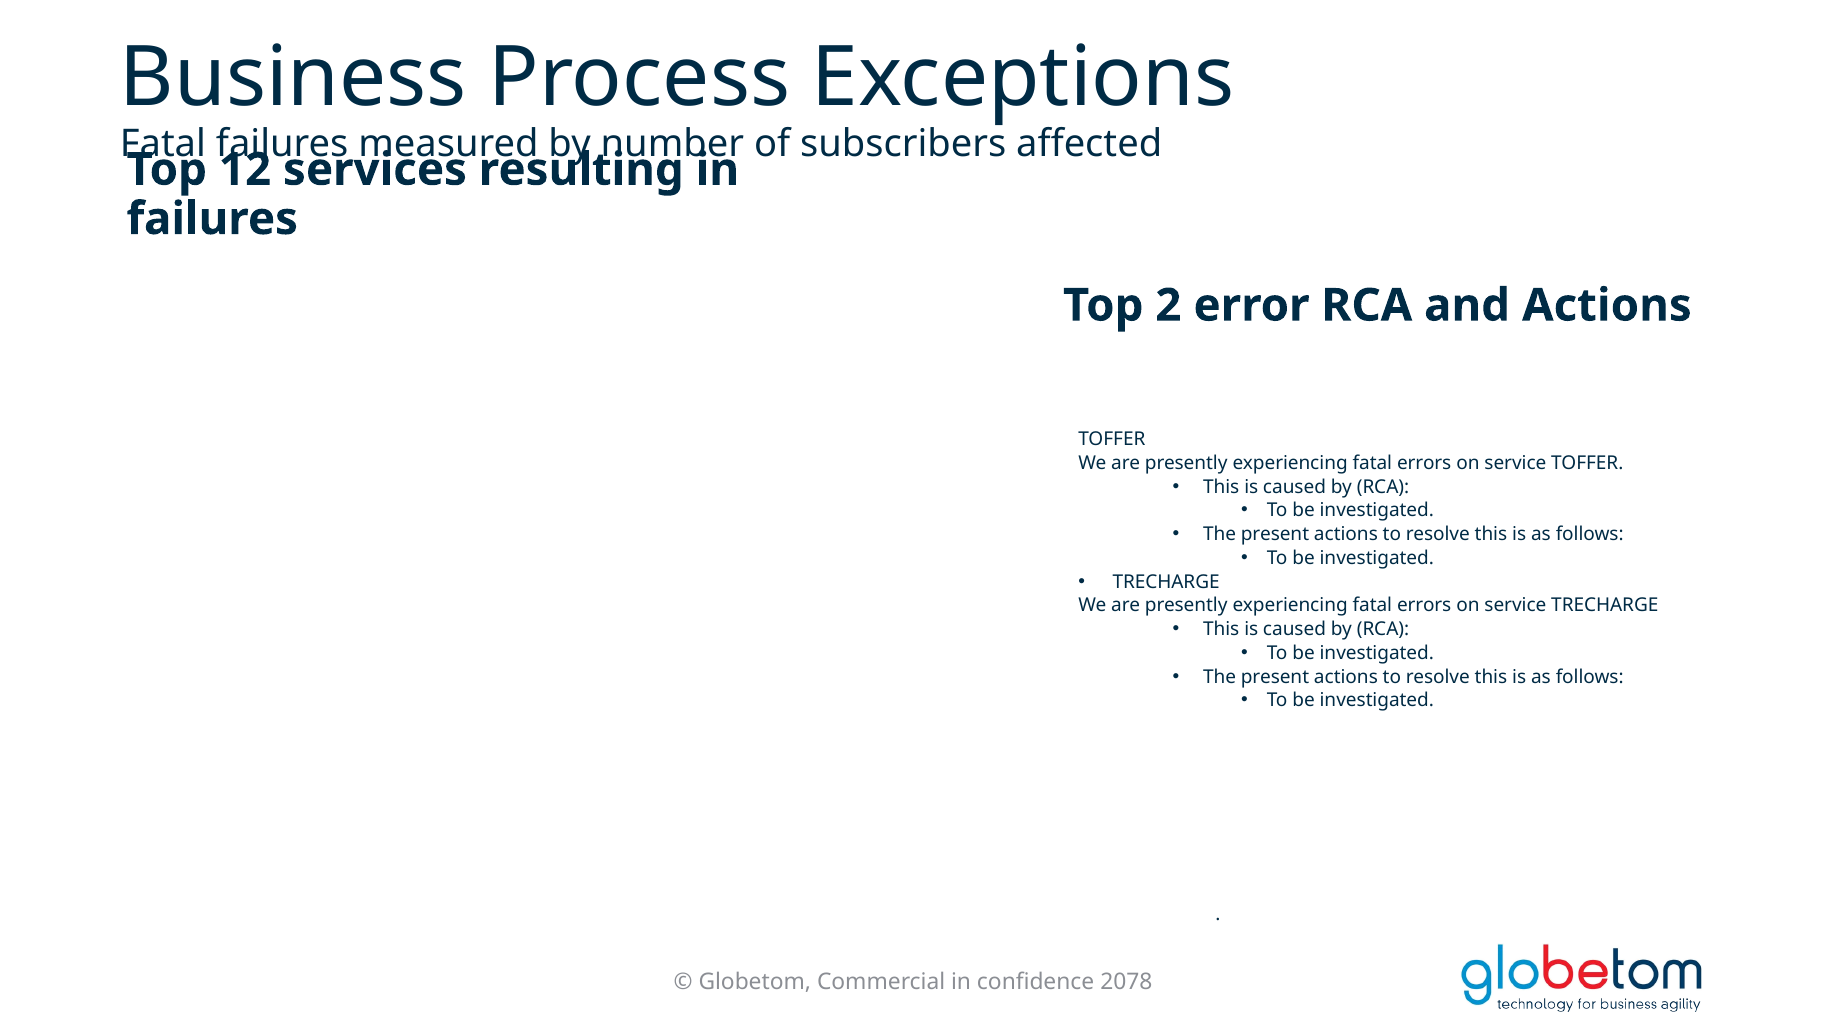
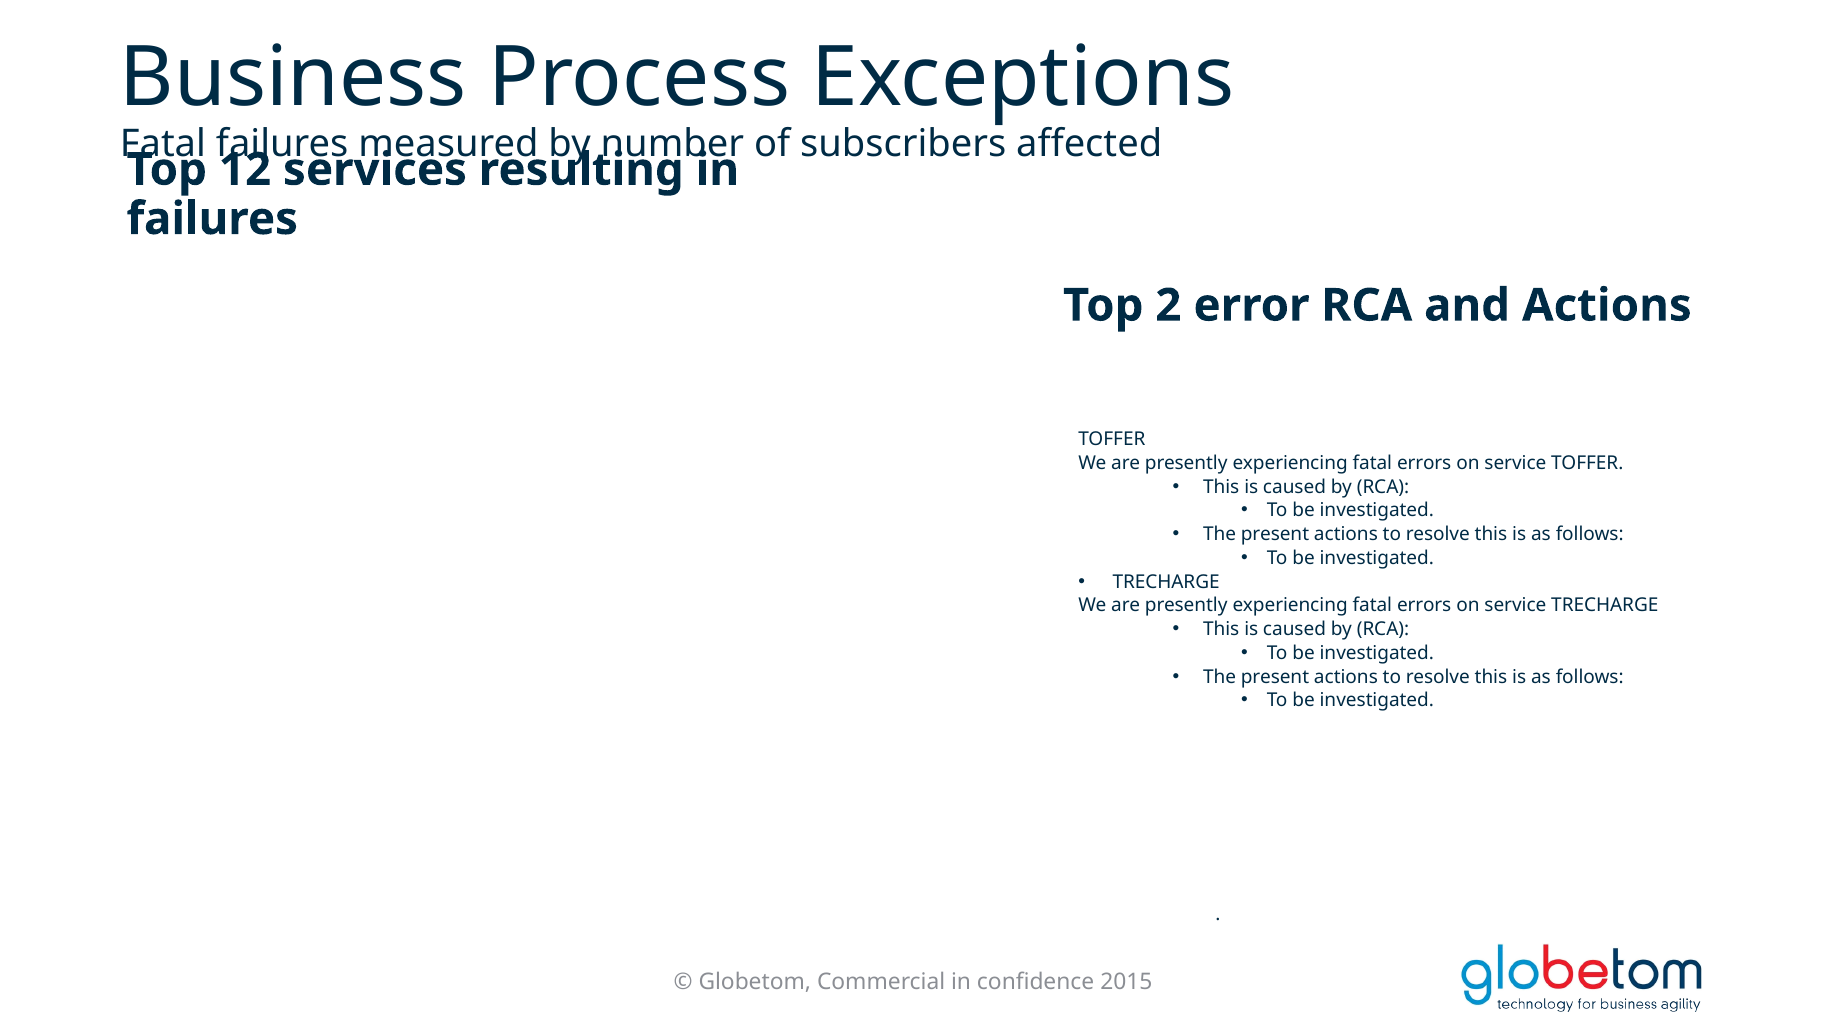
2078: 2078 -> 2015 (1126, 981)
